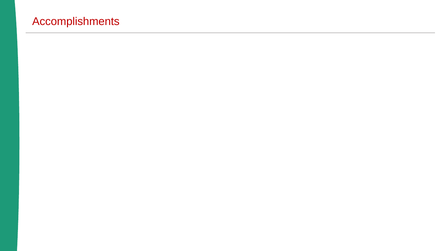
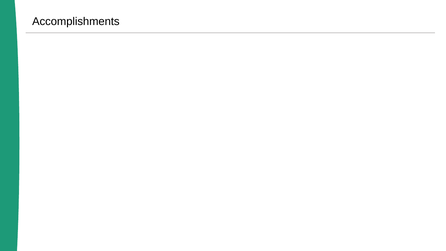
Accomplishments colour: red -> black (76, 22)
